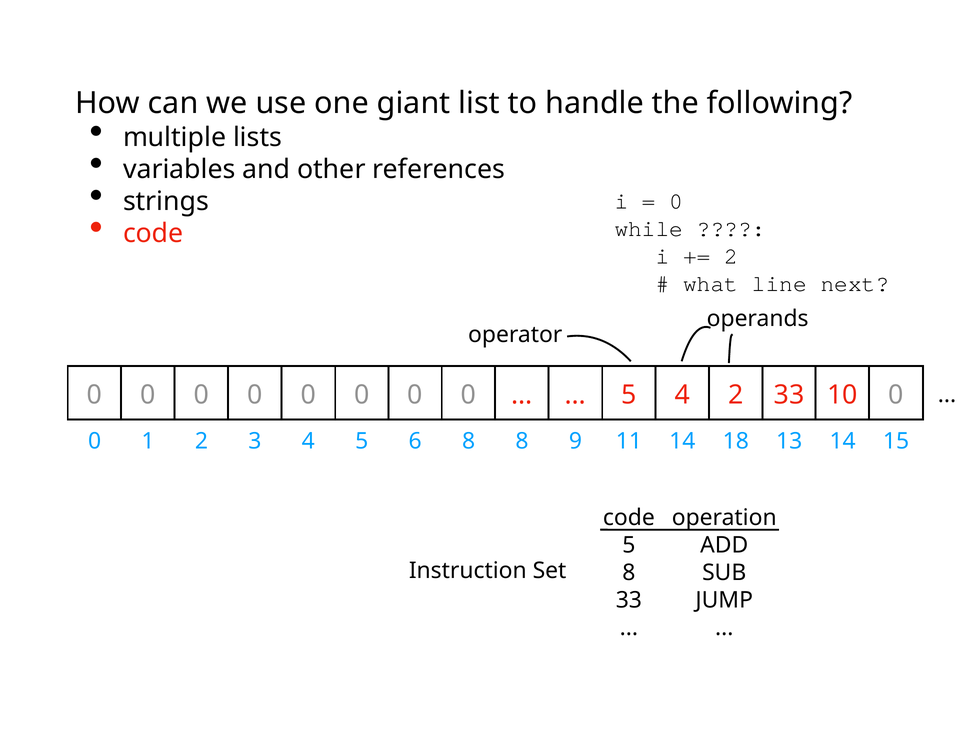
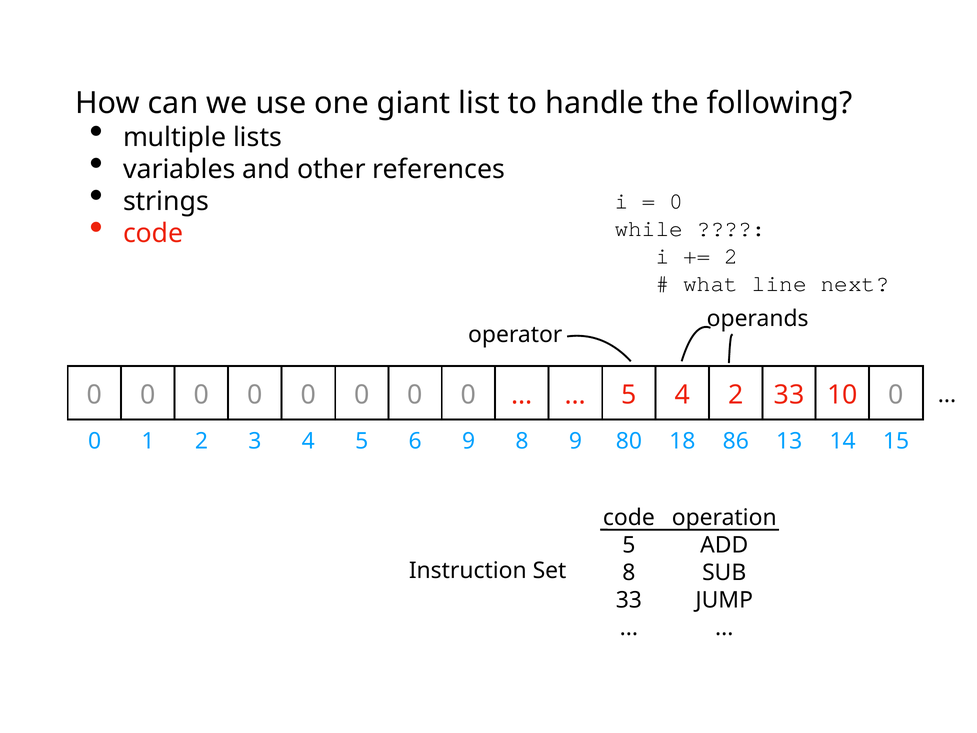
0 8: 8 -> 9 (469, 441)
11: 11 -> 80 (629, 441)
9 14: 14 -> 18 (682, 441)
18: 18 -> 86 (736, 441)
